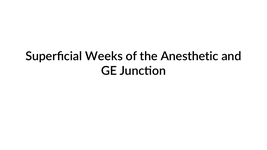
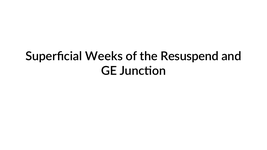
Anesthetic: Anesthetic -> Resuspend (190, 56)
